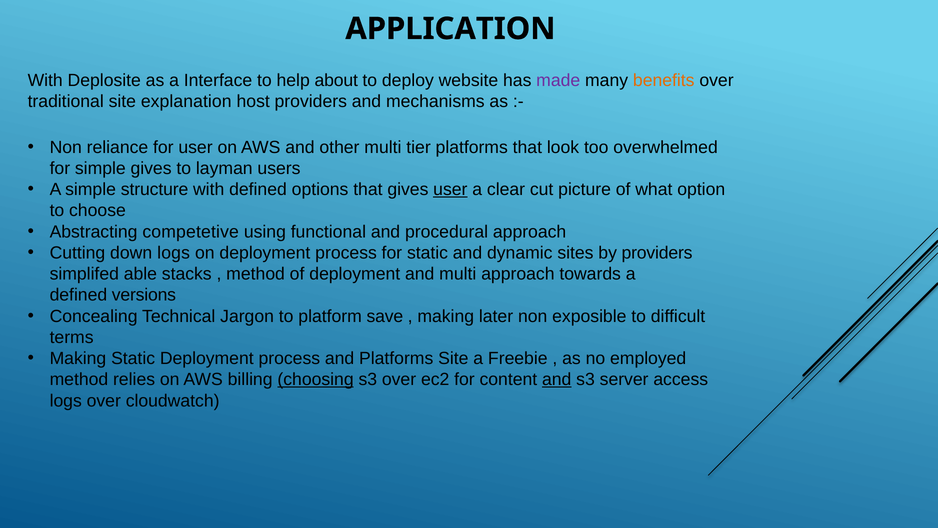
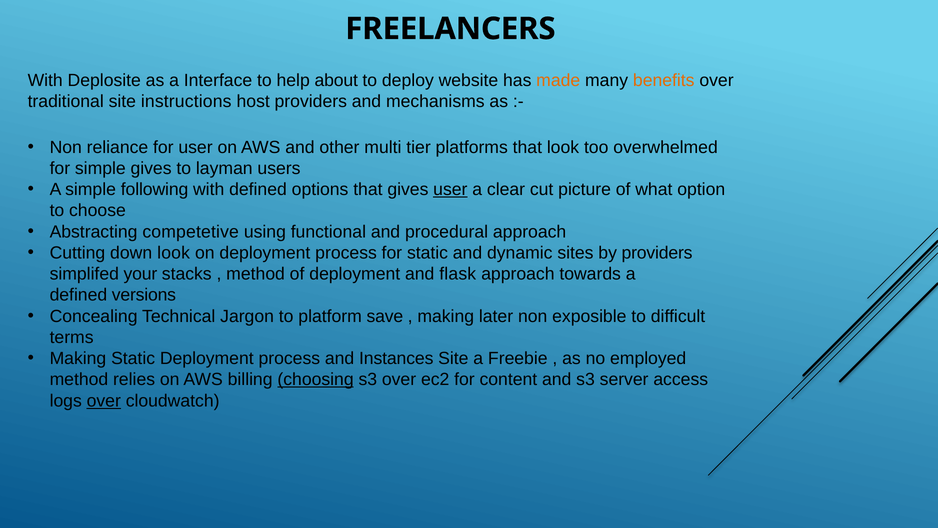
APPLICATION: APPLICATION -> FREELANCERS (450, 29)
made colour: purple -> orange (558, 80)
explanation: explanation -> instructions (186, 102)
structure: structure -> following (155, 189)
down logs: logs -> look (174, 253)
able: able -> your (140, 274)
and multi: multi -> flask (458, 274)
and Platforms: Platforms -> Instances (396, 358)
and underline: present -> none (557, 379)
over underline: none -> present (104, 400)
